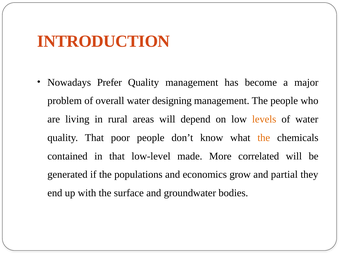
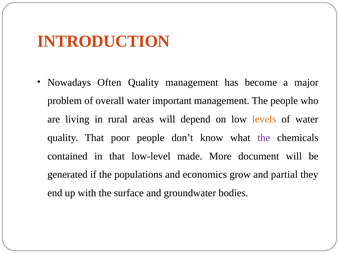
Prefer: Prefer -> Often (109, 82)
designing: designing -> important (172, 101)
the colour: orange -> purple (264, 138)
correlated: correlated -> document (259, 156)
